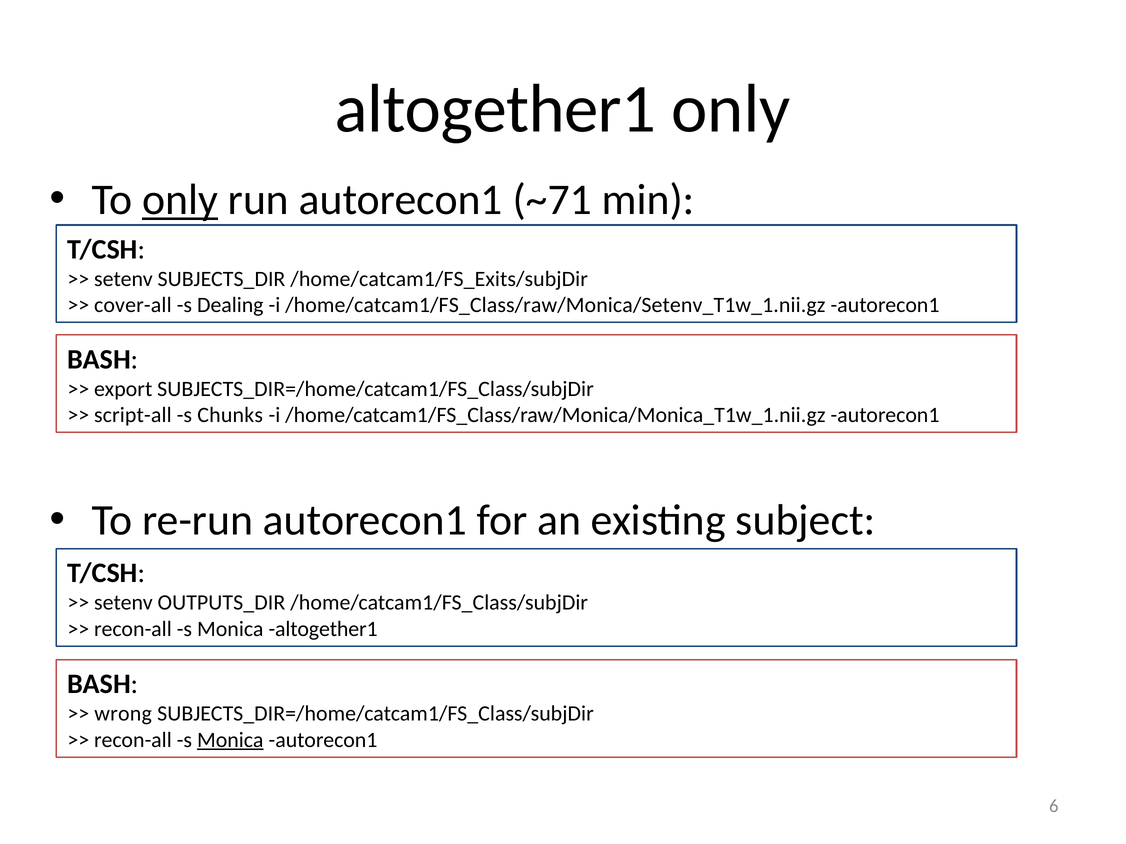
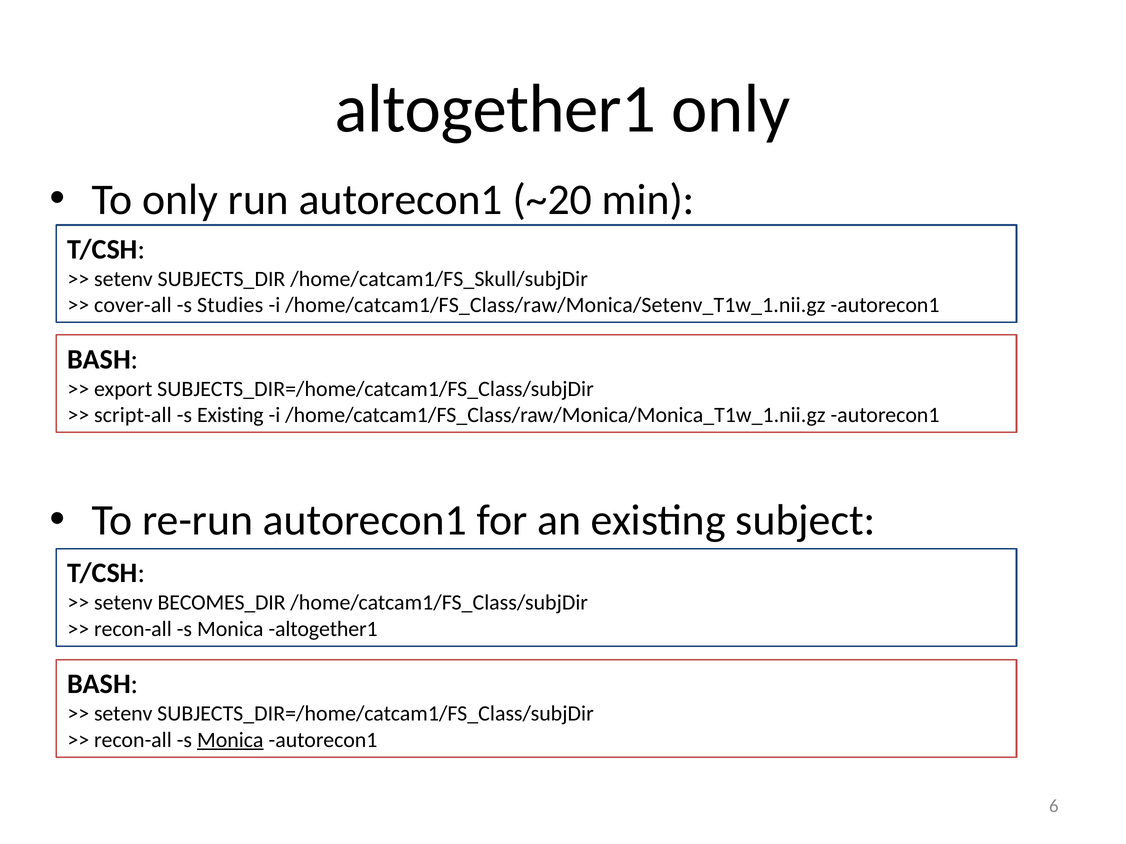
only underline: present -> none (180, 200)
~71: ~71 -> ~20 (552, 200)
/home/catcam1/FS_Exits/subjDir: /home/catcam1/FS_Exits/subjDir -> /home/catcam1/FS_Skull/subjDir (439, 279)
Dealing: Dealing -> Studies (230, 305)
s Chunks: Chunks -> Existing (230, 415)
OUTPUTS_DIR: OUTPUTS_DIR -> BECOMES_DIR (222, 603)
wrong: wrong -> setenv (123, 714)
